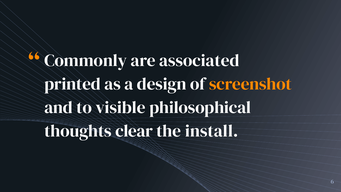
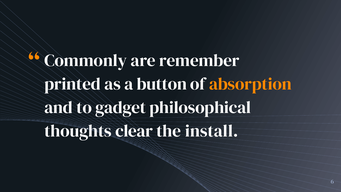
associated: associated -> remember (199, 60)
design: design -> button (162, 84)
screenshot: screenshot -> absorption (250, 84)
visible: visible -> gadget (121, 107)
